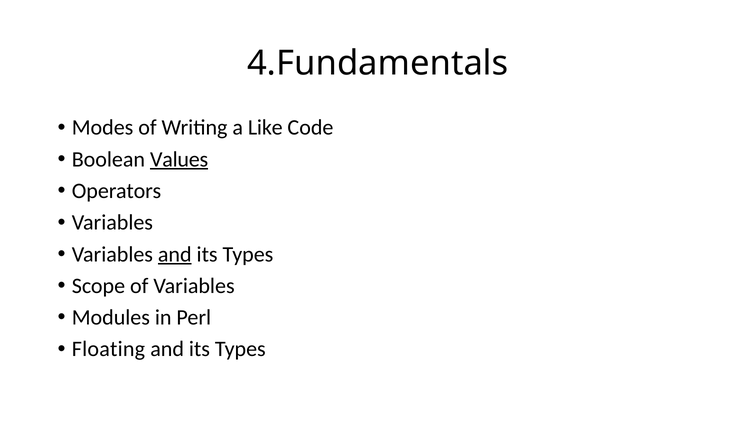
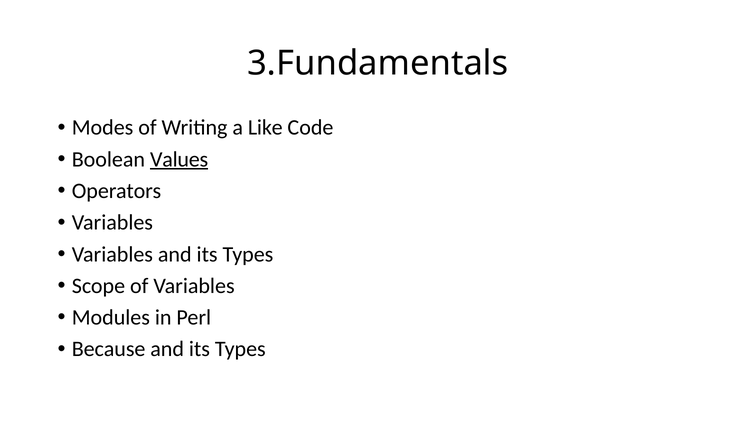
4.Fundamentals: 4.Fundamentals -> 3.Fundamentals (378, 64)
and underline: present -> none (175, 254)
Floating: Floating -> Because (109, 349)
